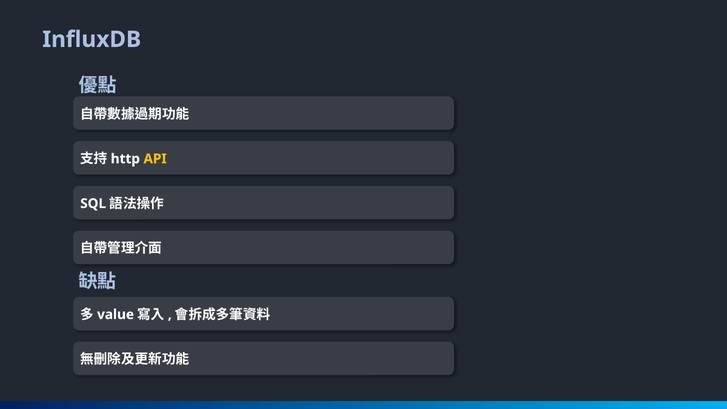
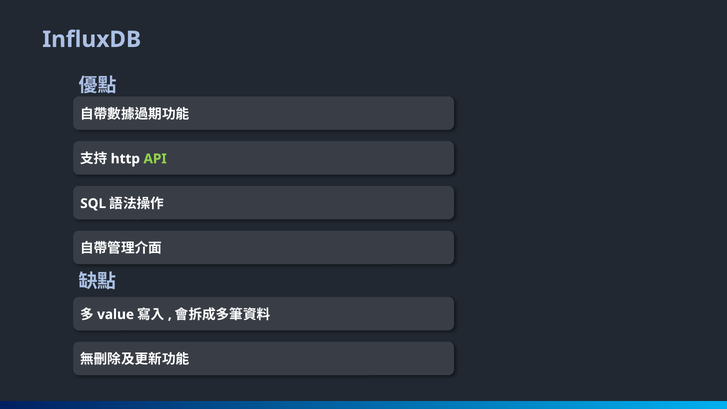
API colour: yellow -> light green (155, 159)
